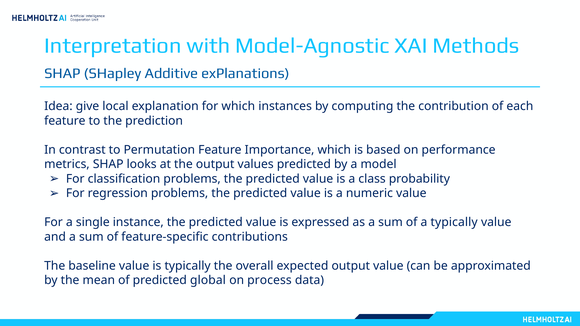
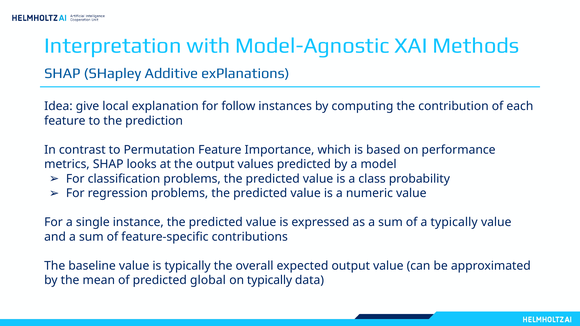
for which: which -> follow (238, 106)
on process: process -> typically (270, 281)
